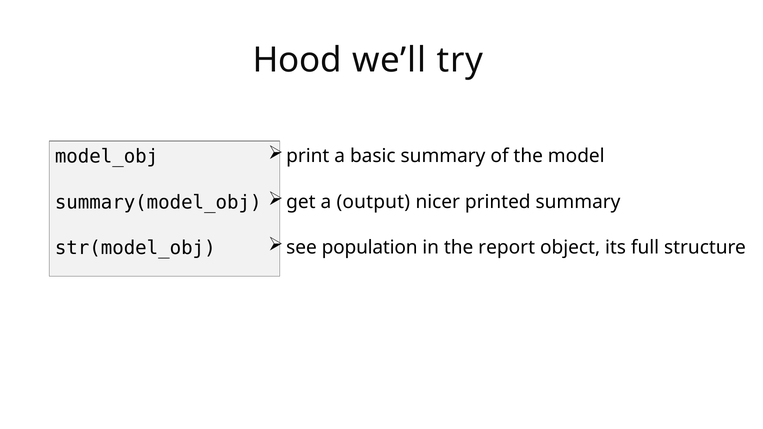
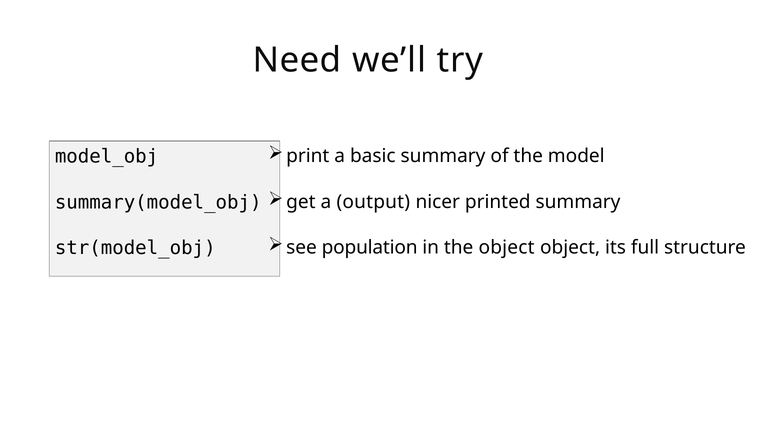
Hood: Hood -> Need (297, 60)
the report: report -> object (507, 248)
